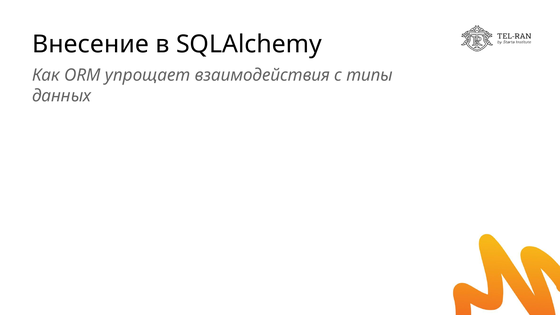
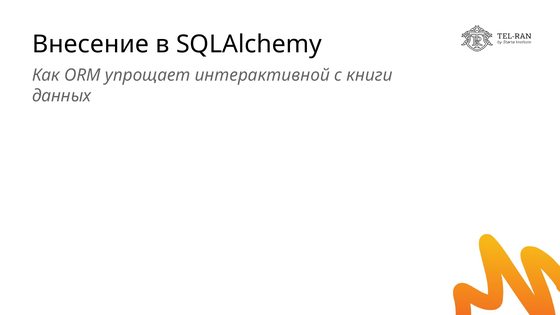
взаимодействия: взаимодействия -> интерактивной (262, 75)
типы: типы -> книги (370, 75)
